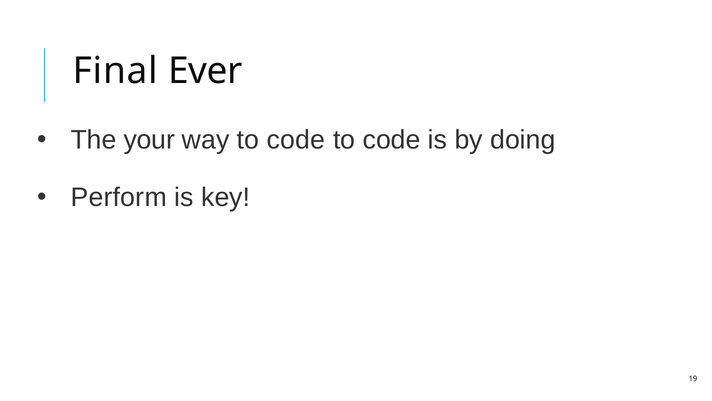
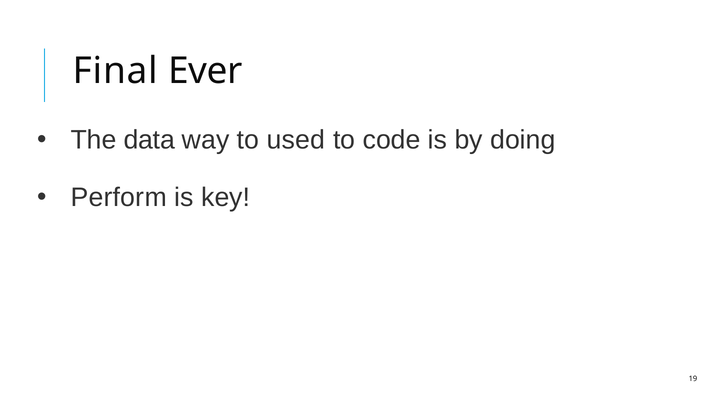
your: your -> data (149, 140)
way to code: code -> used (296, 140)
